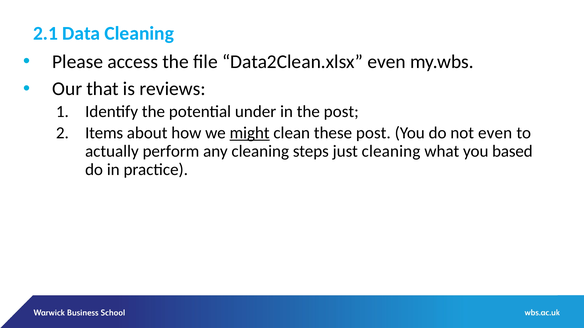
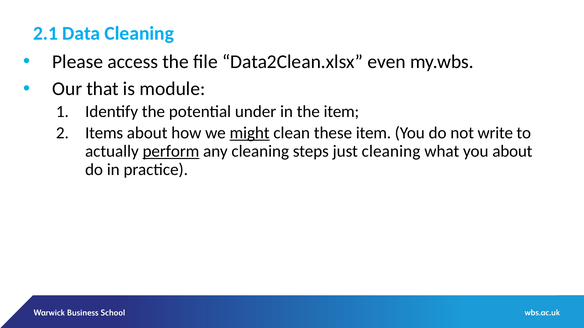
reviews: reviews -> module (172, 89)
the post: post -> item (341, 112)
these post: post -> item (373, 133)
not even: even -> write (495, 133)
perform underline: none -> present (171, 151)
you based: based -> about (512, 151)
